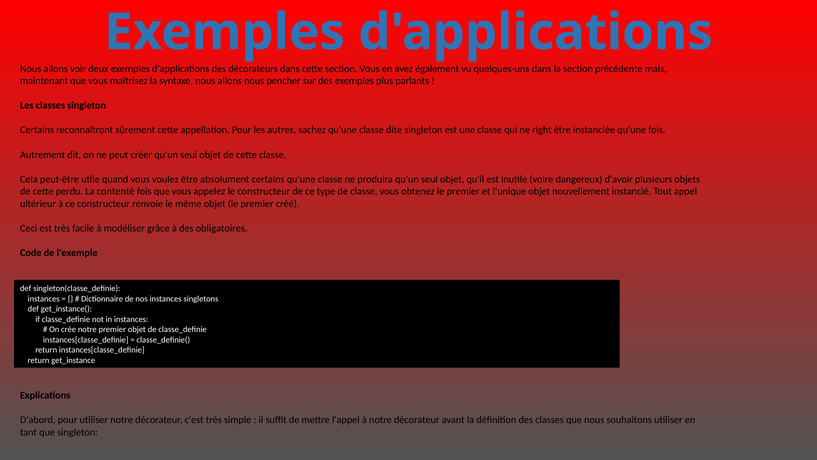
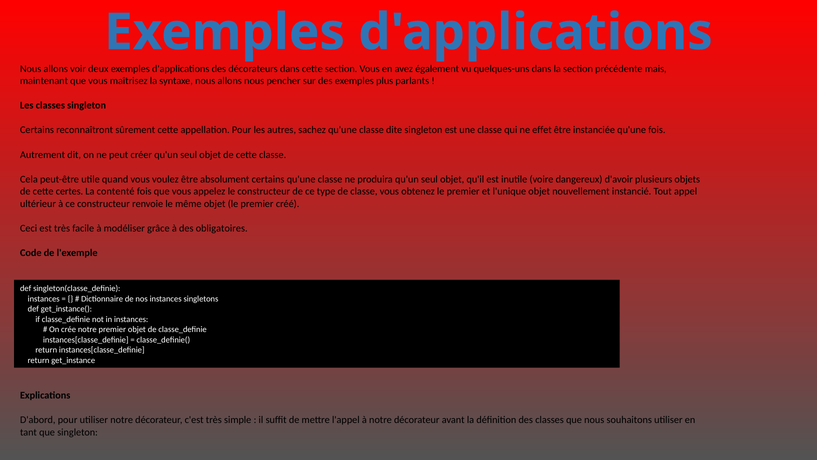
right: right -> effet (542, 130)
perdu: perdu -> certes (69, 191)
